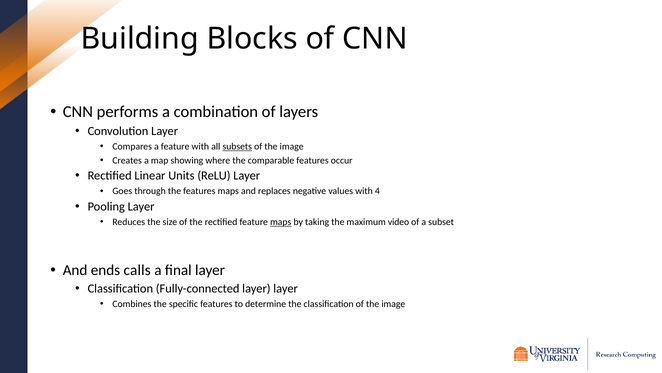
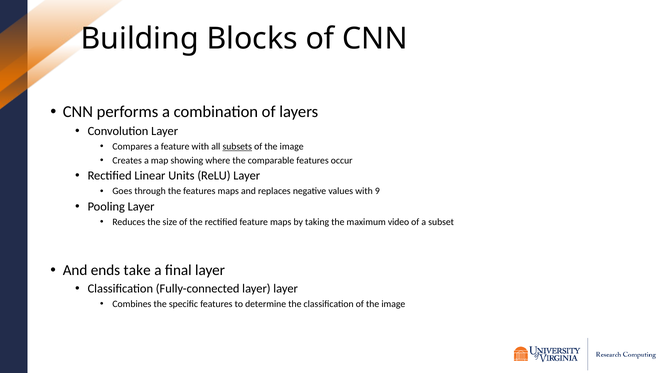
4: 4 -> 9 (377, 191)
maps underline: present -> none (281, 222)
calls: calls -> take (137, 270)
